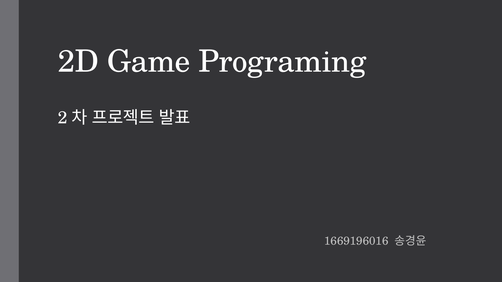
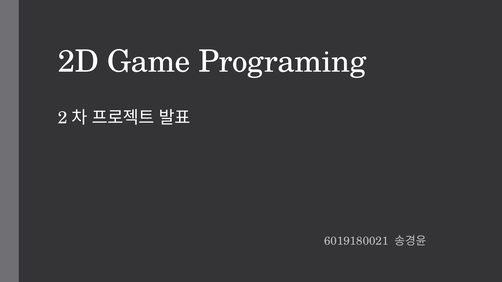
1669196016: 1669196016 -> 6019180021 (356, 242)
